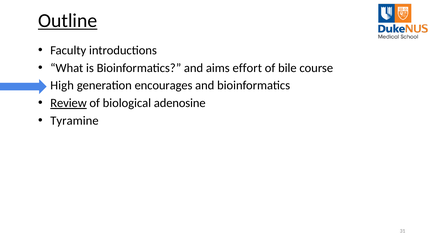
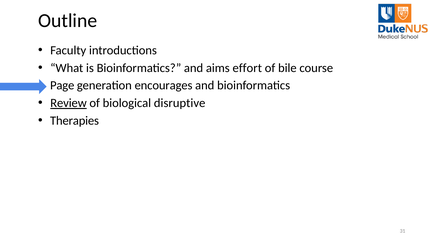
Outline underline: present -> none (68, 21)
High: High -> Page (62, 85)
adenosine: adenosine -> disruptive (180, 103)
Tyramine: Tyramine -> Therapies (75, 121)
